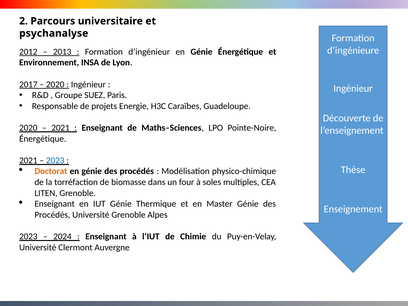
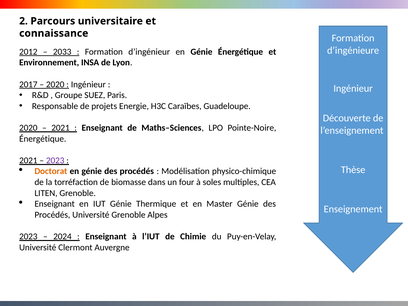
psychanalyse: psychanalyse -> connaissance (54, 33)
2013: 2013 -> 2033 (62, 52)
2023 colour: blue -> purple (55, 160)
